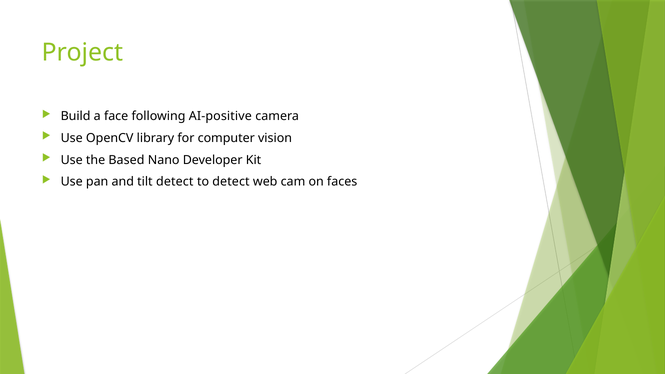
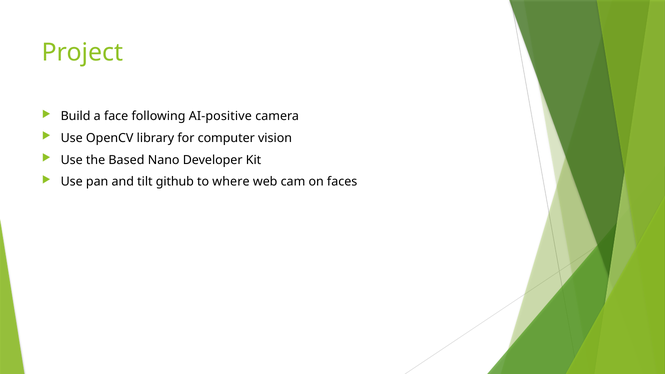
tilt detect: detect -> github (175, 182)
to detect: detect -> where (231, 182)
